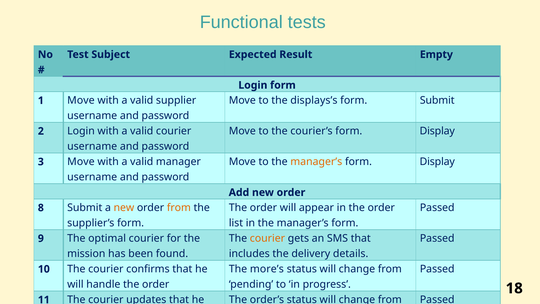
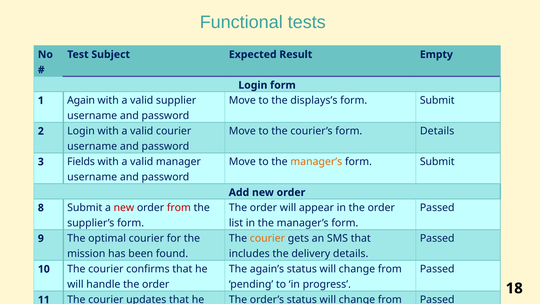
1 Move: Move -> Again (81, 100)
courier’s form Display: Display -> Details (437, 131)
Display: Display -> Submit (437, 162)
3 Move: Move -> Fields (81, 162)
new colour: orange -> red (124, 208)
from colour: orange -> red (179, 208)
more’s: more’s -> again’s (267, 269)
